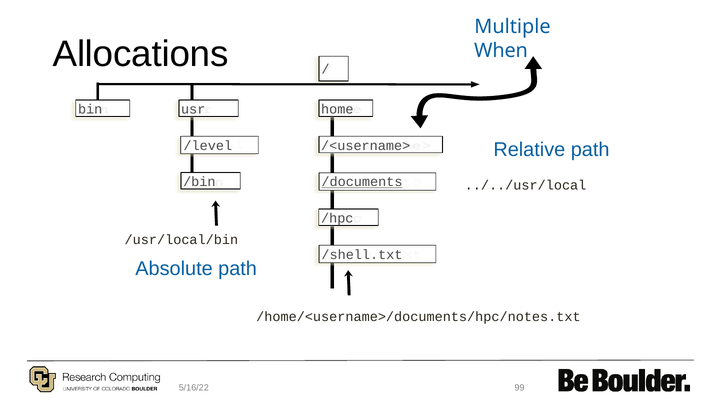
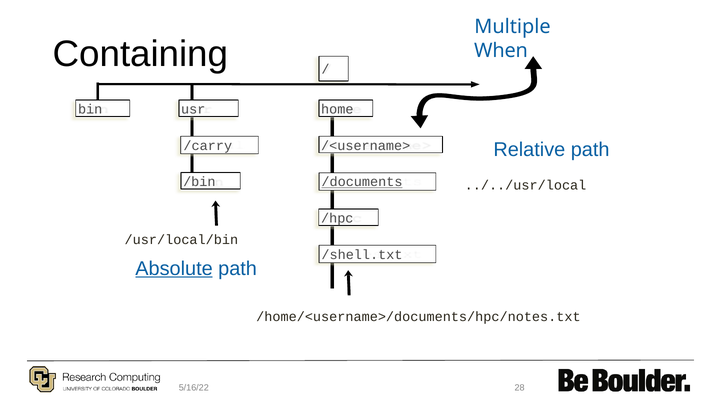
Allocations: Allocations -> Containing (141, 54)
/level: /level -> /carry (208, 145)
Absolute underline: none -> present (174, 268)
99: 99 -> 28 (520, 387)
